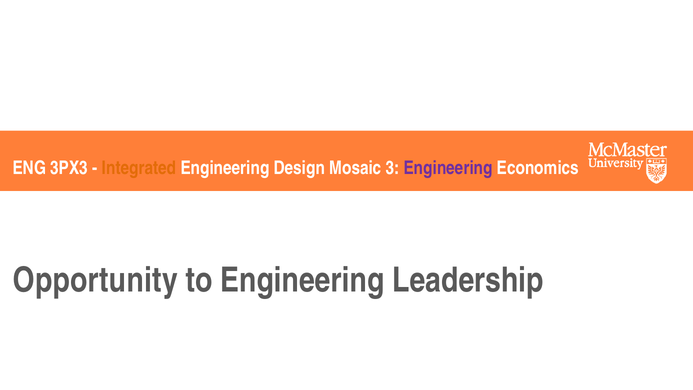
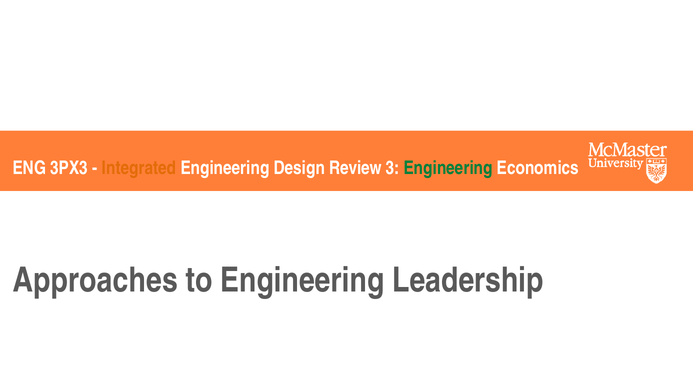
Mosaic: Mosaic -> Review (355, 168)
Engineering colour: purple -> green (448, 168)
Opportunity: Opportunity -> Approaches (95, 280)
